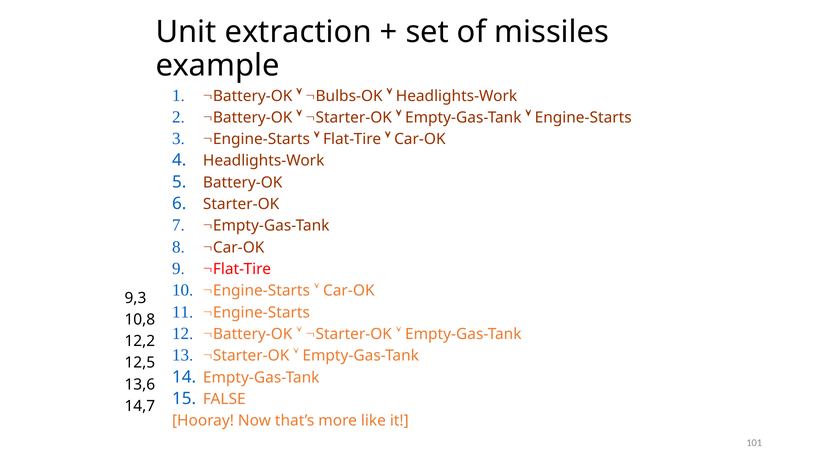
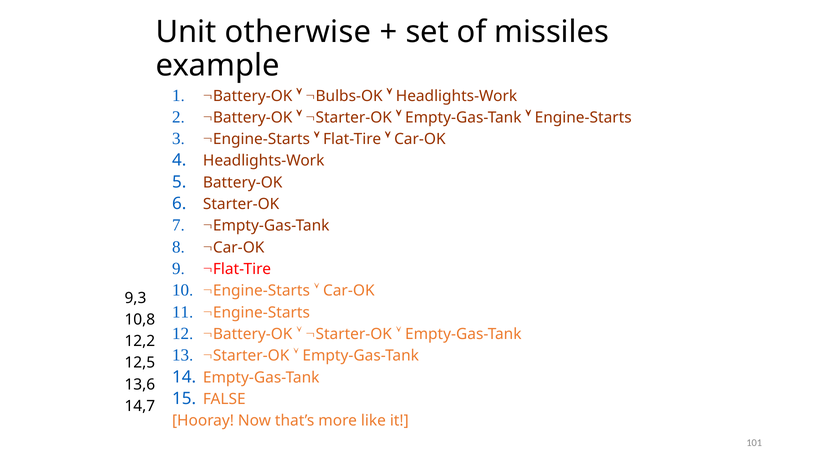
extraction: extraction -> otherwise (298, 32)
